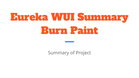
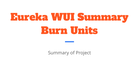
Paint: Paint -> Units (84, 31)
